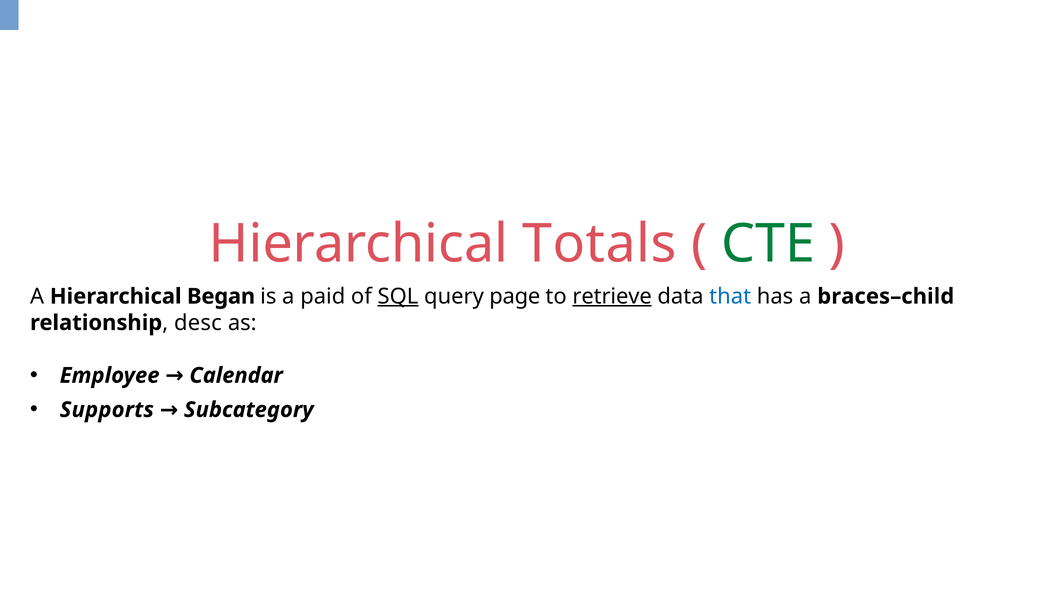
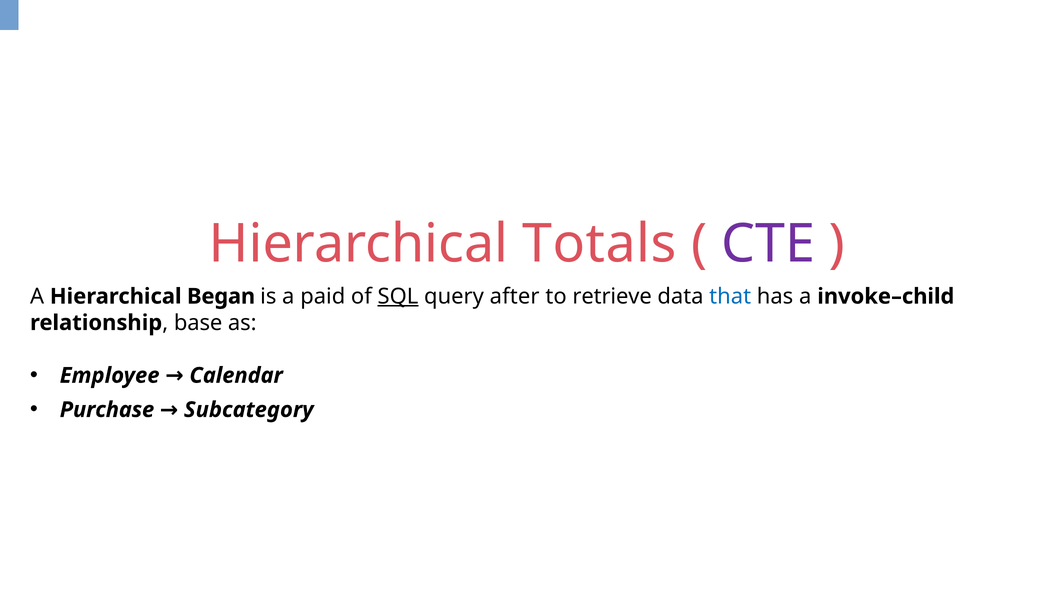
CTE colour: green -> purple (768, 244)
page: page -> after (515, 296)
retrieve underline: present -> none (612, 296)
braces–child: braces–child -> invoke–child (886, 296)
desc: desc -> base (198, 323)
Supports: Supports -> Purchase (107, 410)
